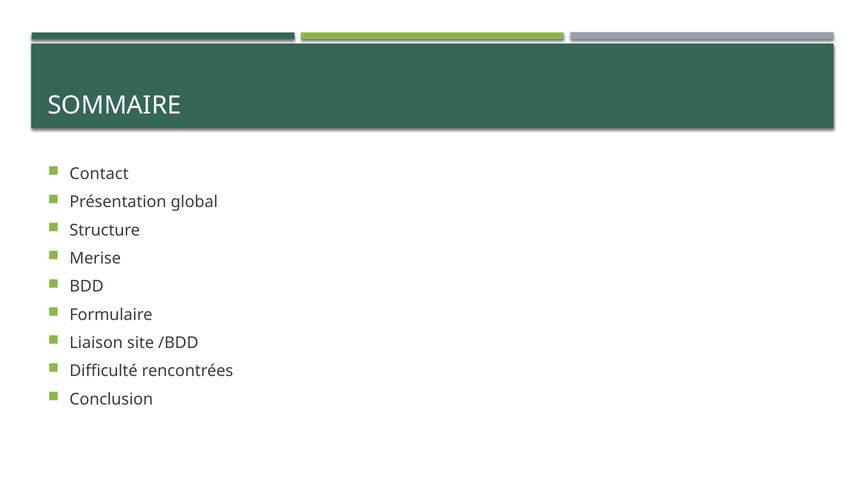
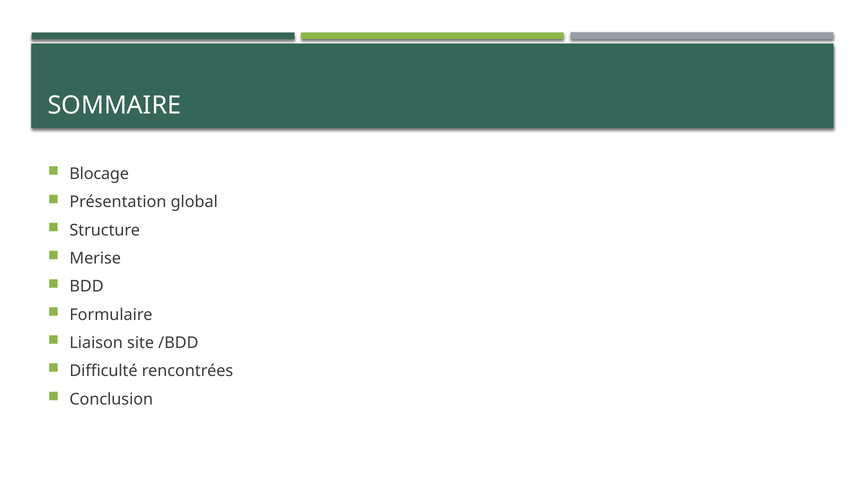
Contact: Contact -> Blocage (99, 174)
